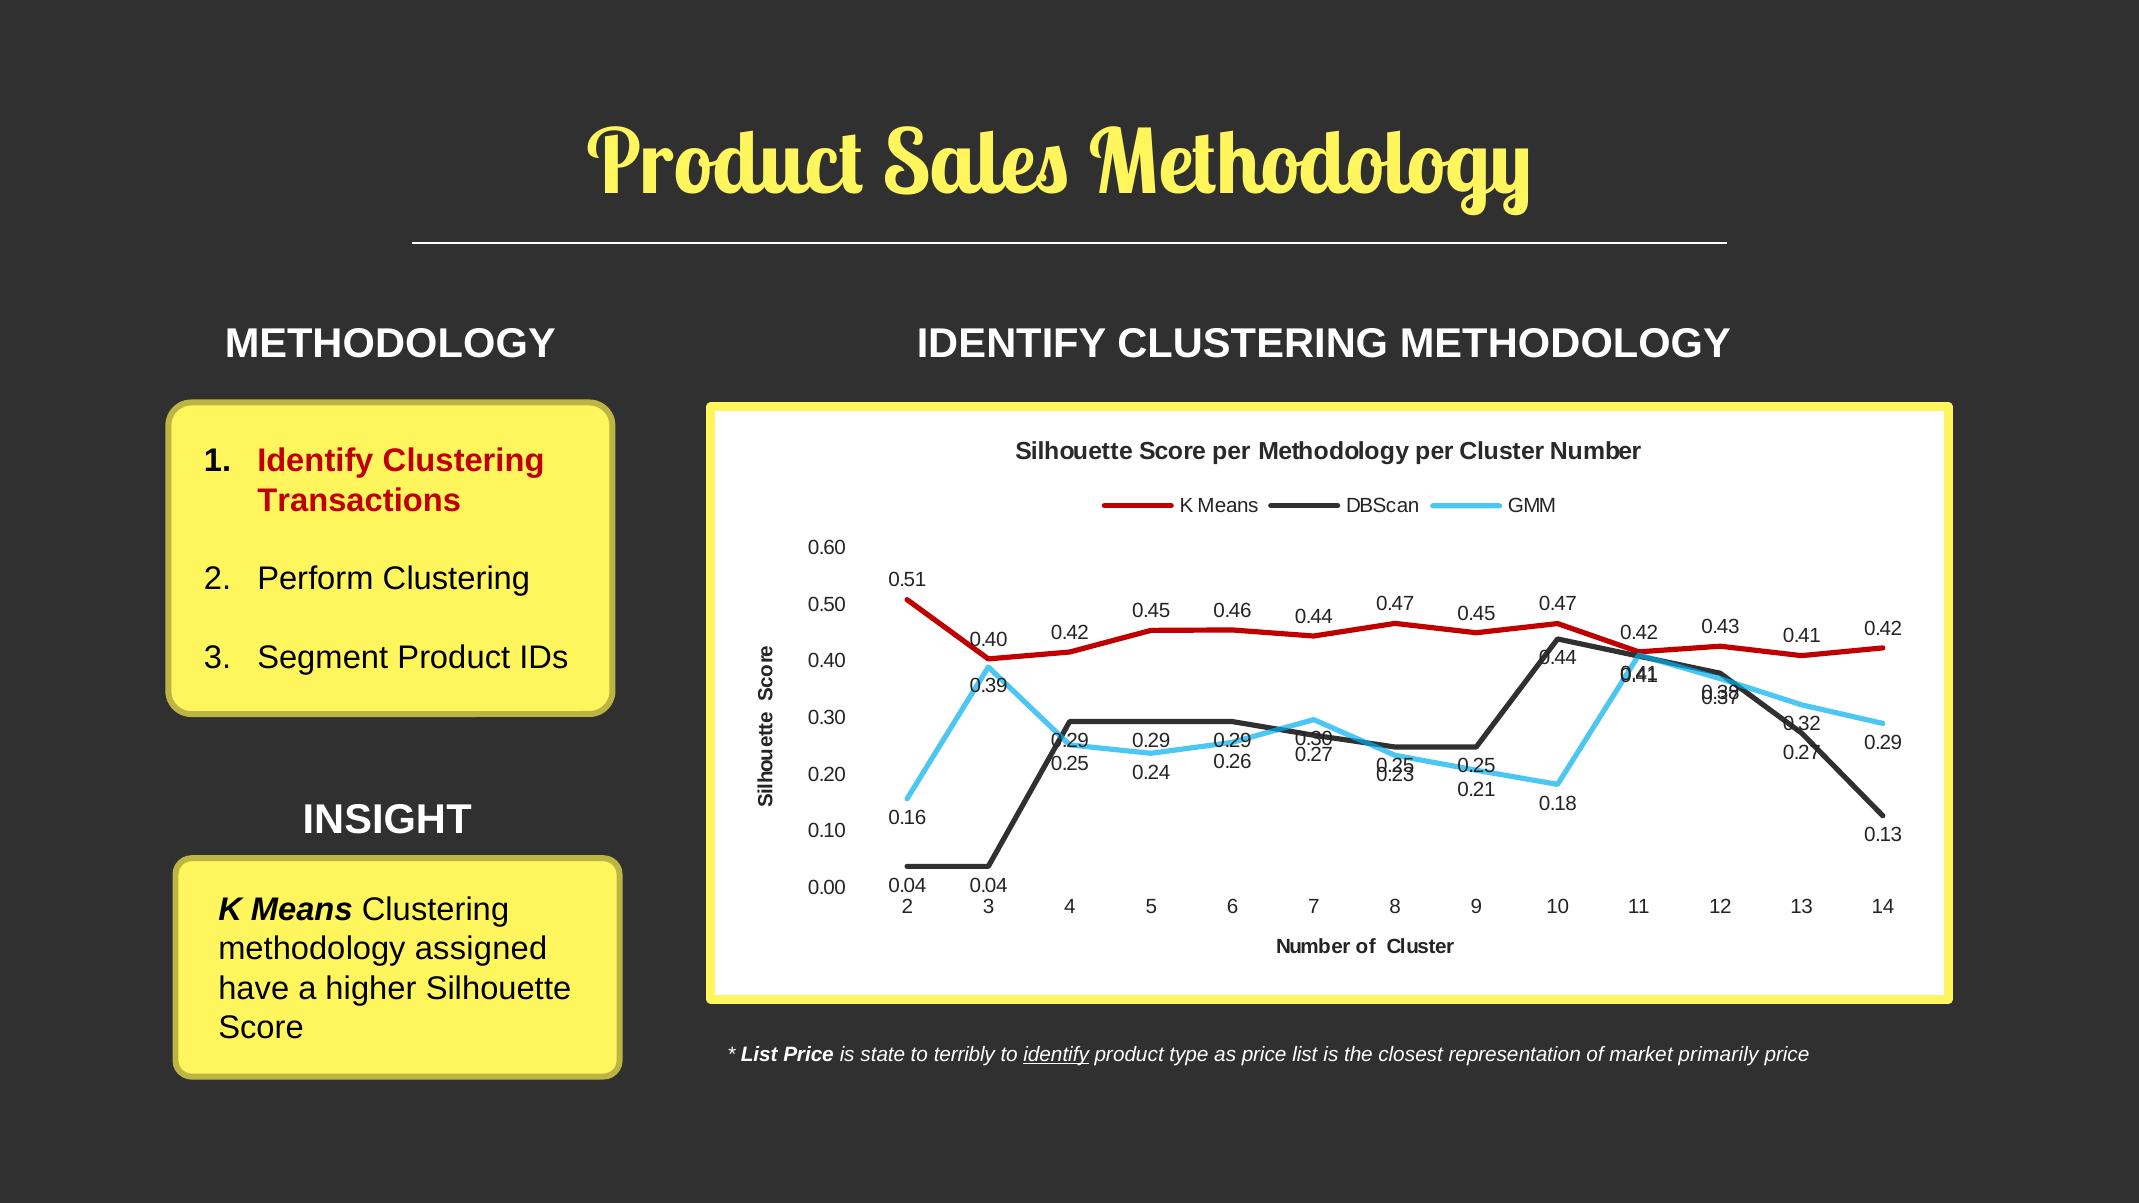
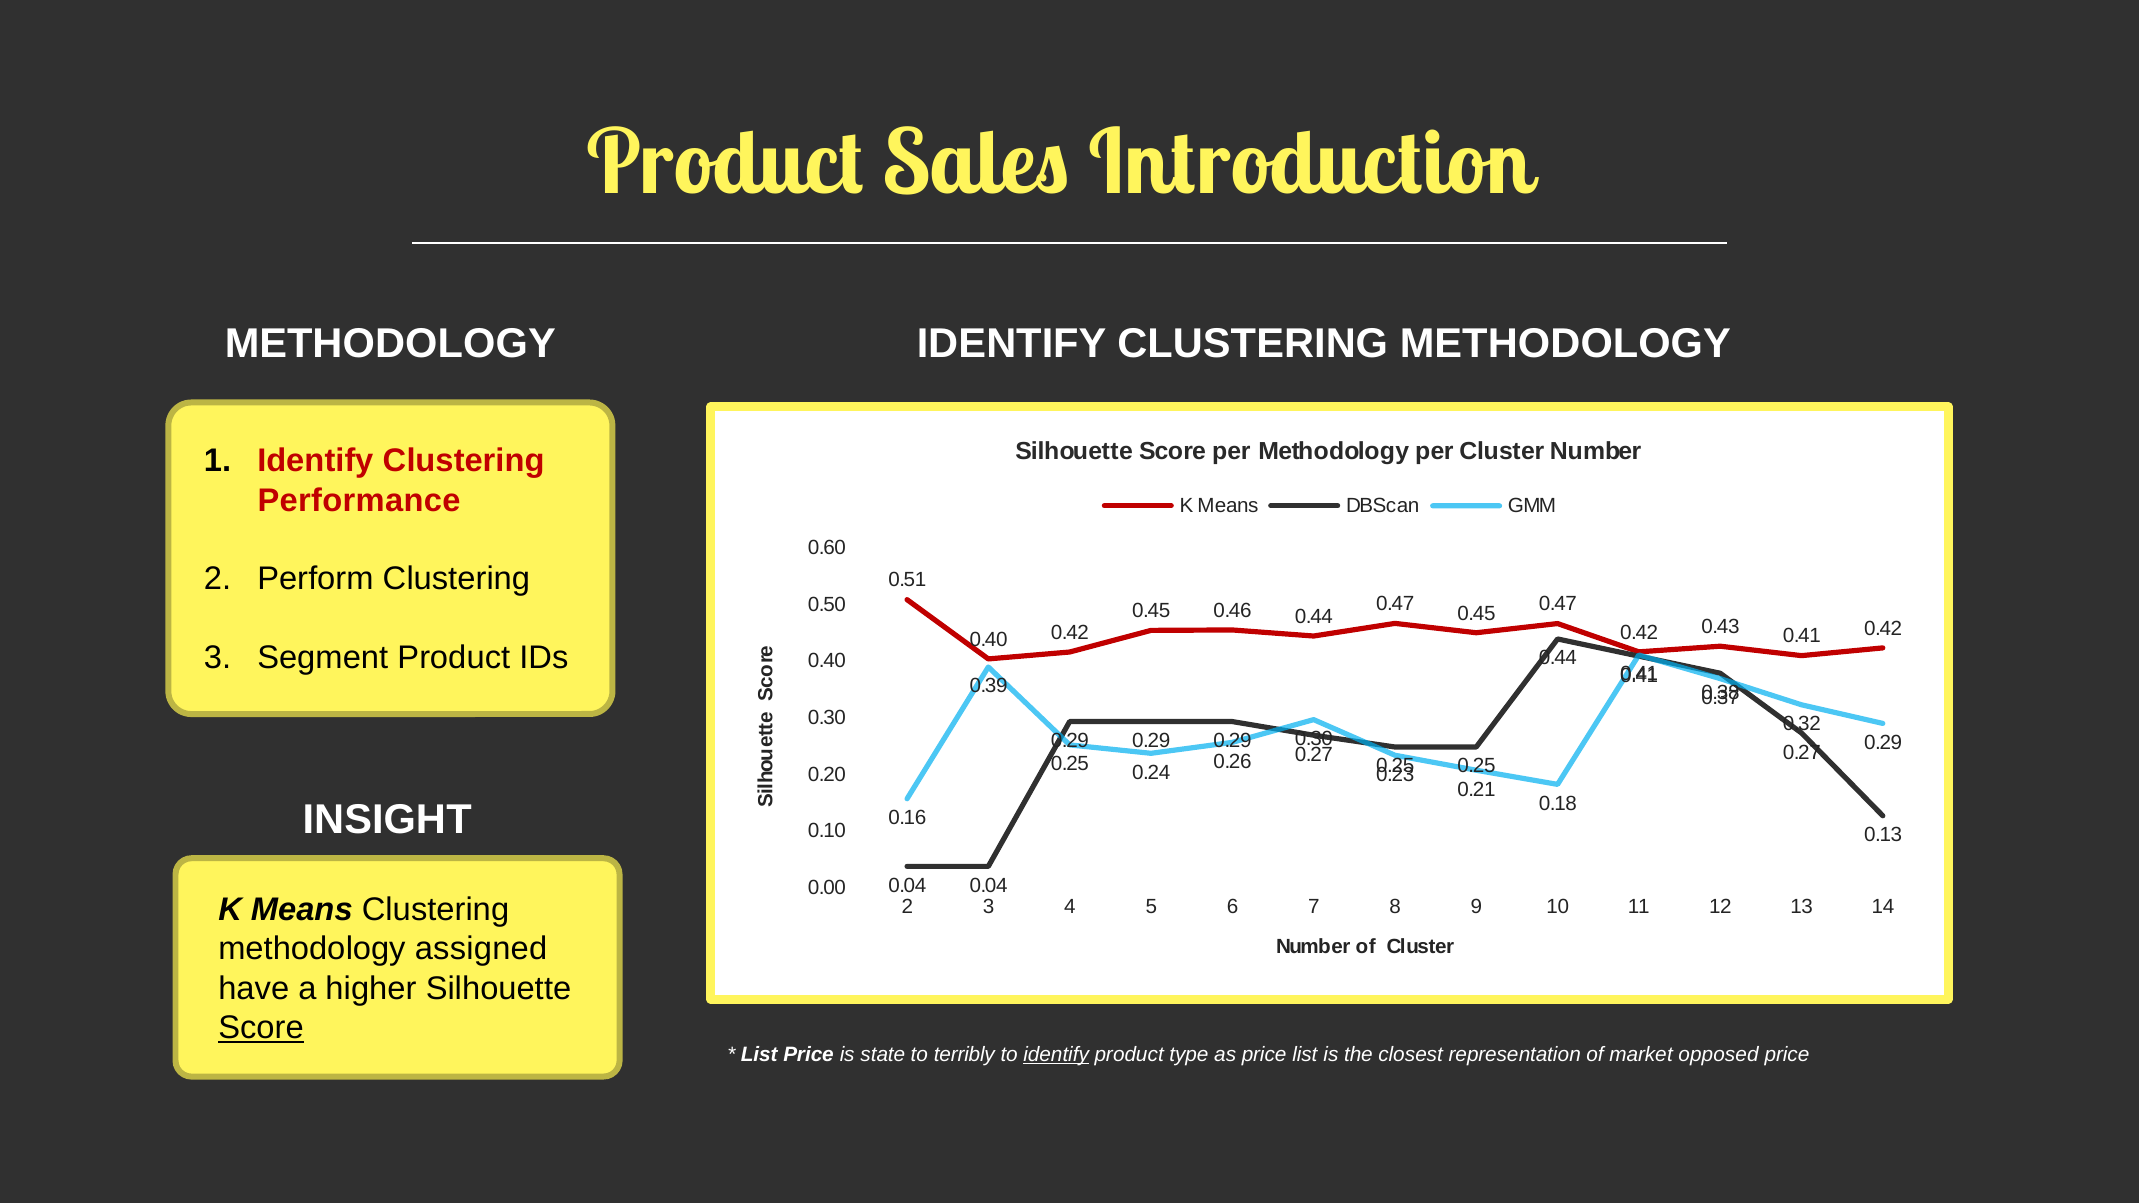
Sales Methodology: Methodology -> Introduction (1310, 164)
Transactions: Transactions -> Performance (359, 500)
Score underline: none -> present (261, 1028)
primarily: primarily -> opposed (1719, 1054)
